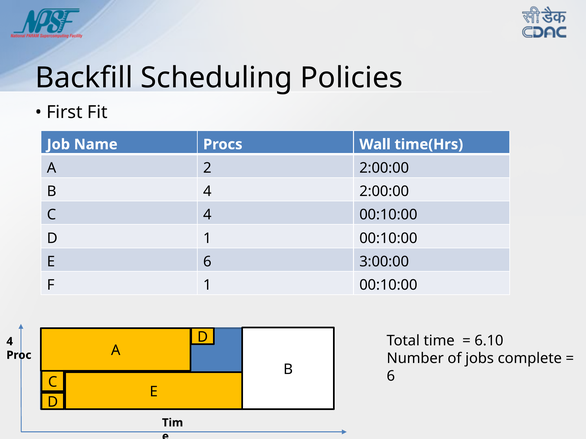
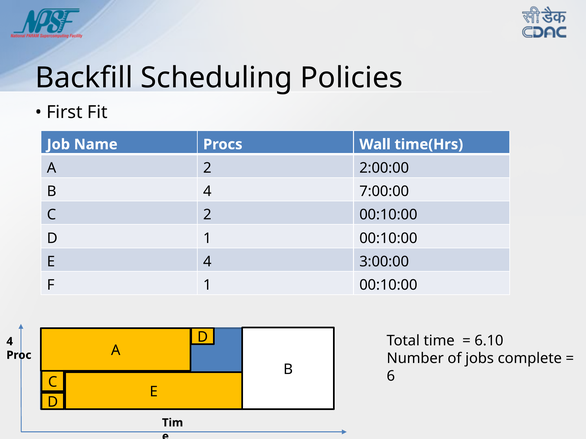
4 2:00:00: 2:00:00 -> 7:00:00 (384, 192)
C 4: 4 -> 2 (207, 215)
E 6: 6 -> 4 (207, 262)
